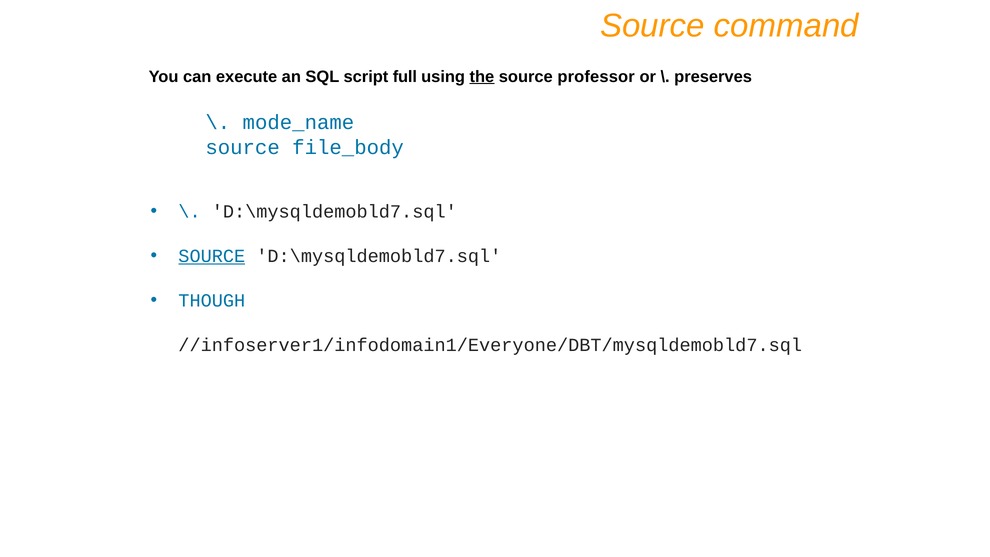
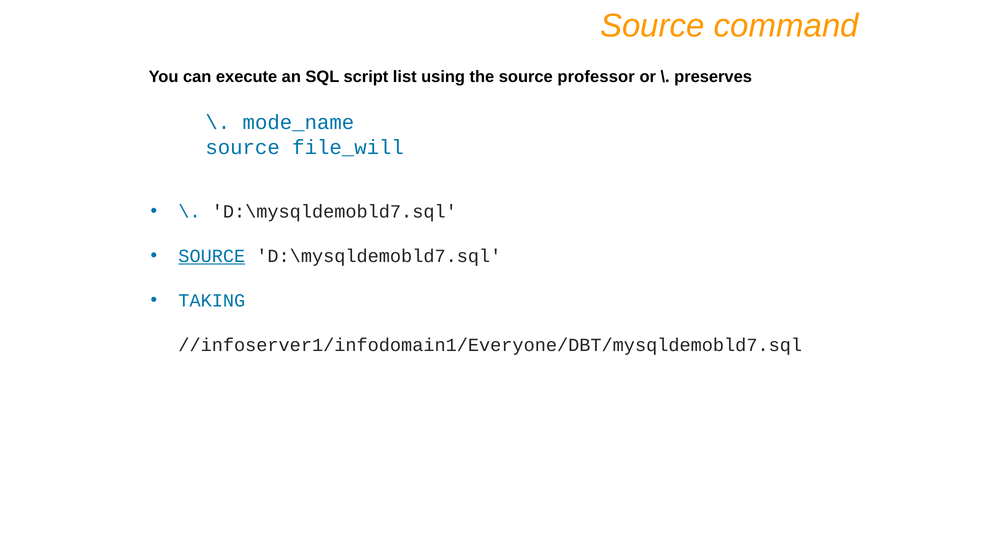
full: full -> list (405, 77)
the underline: present -> none (482, 77)
file_body: file_body -> file_will (348, 147)
THOUGH: THOUGH -> TAKING (212, 301)
